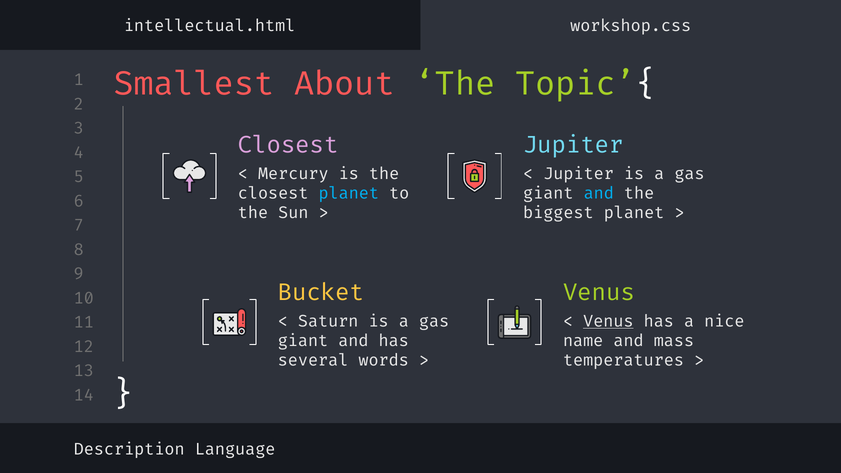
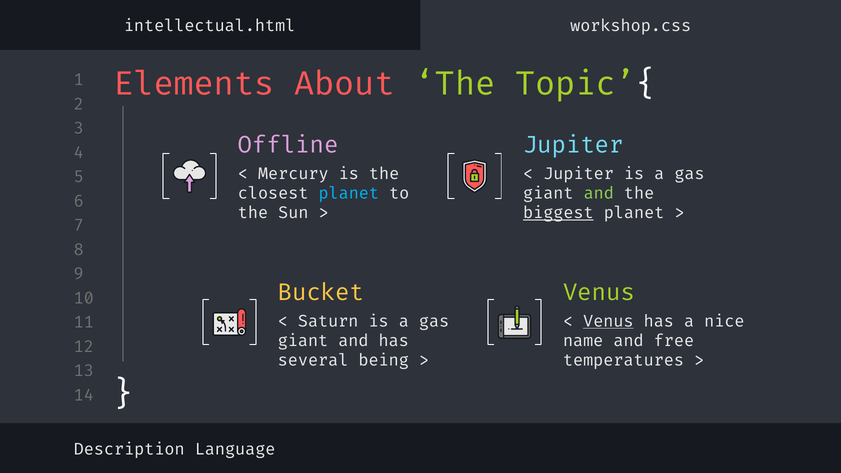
Smallest: Smallest -> Elements (194, 84)
Closest: Closest -> Offline (288, 145)
and colour: light blue -> light green (599, 193)
biggest underline: none -> present (558, 213)
mass: mass -> free (674, 341)
words: words -> being (384, 361)
